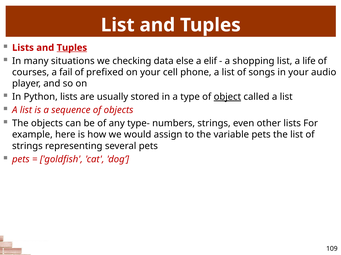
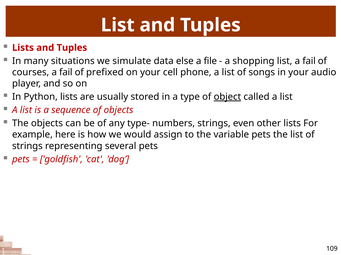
Tuples underline: present -> none (72, 48)
checking: checking -> simulate (132, 61)
elif: elif -> file (210, 61)
list a life: life -> fail (309, 61)
